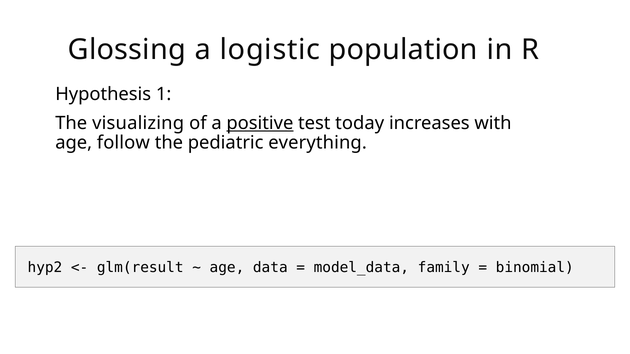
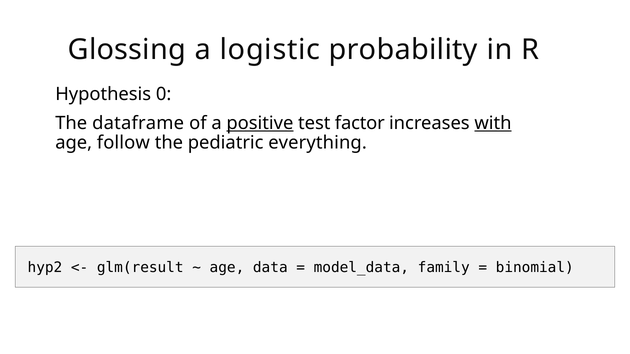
population: population -> probability (403, 50)
1: 1 -> 0 (164, 94)
visualizing: visualizing -> dataframe (138, 123)
today: today -> factor (360, 123)
with underline: none -> present (493, 123)
